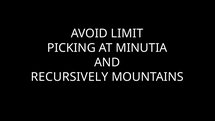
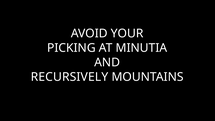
LIMIT: LIMIT -> YOUR (127, 33)
